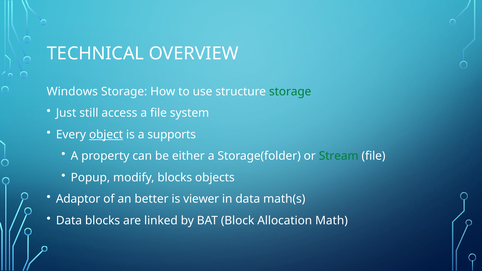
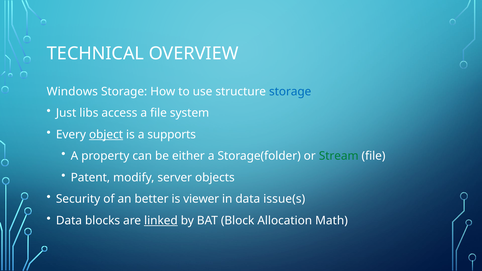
storage colour: green -> blue (290, 92)
still: still -> libs (89, 113)
Popup: Popup -> Patent (90, 178)
modify blocks: blocks -> server (175, 178)
Adaptor: Adaptor -> Security (78, 199)
math(s: math(s -> issue(s (284, 199)
linked underline: none -> present (161, 221)
